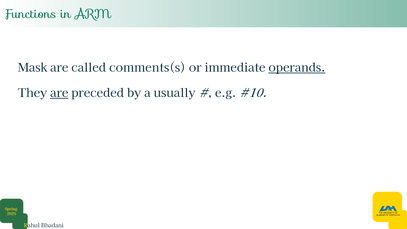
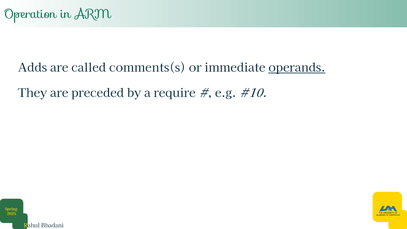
Functions: Functions -> Operation (30, 14)
Mask: Mask -> Adds (33, 68)
are underline: present -> none (59, 93)
usually: usually -> require (175, 93)
